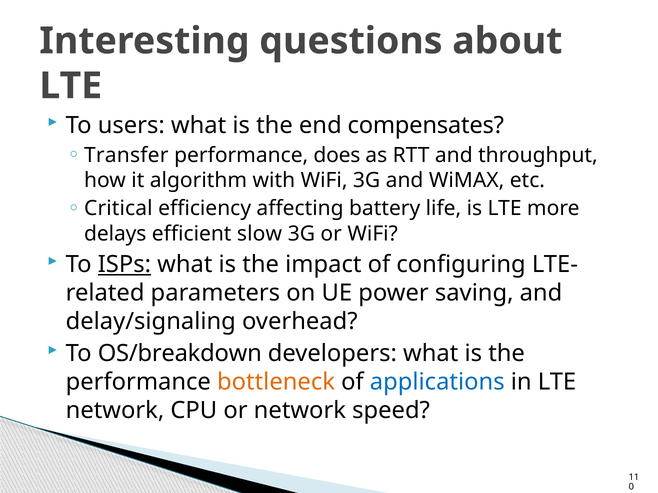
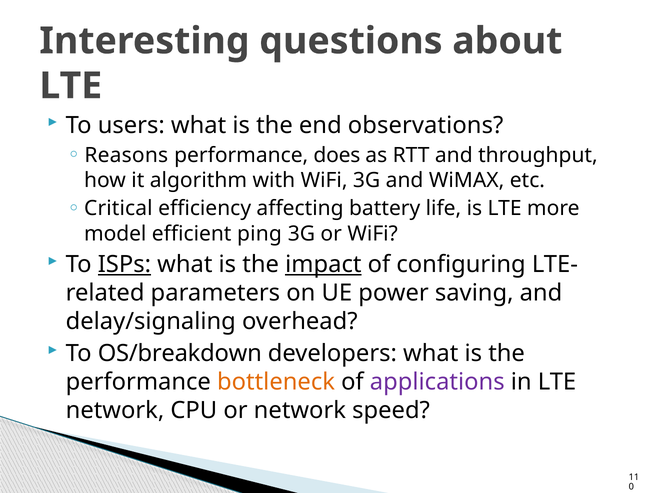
compensates: compensates -> observations (426, 126)
Transfer: Transfer -> Reasons (126, 155)
delays: delays -> model (115, 234)
slow: slow -> ping (259, 234)
impact underline: none -> present (323, 265)
applications colour: blue -> purple (437, 382)
